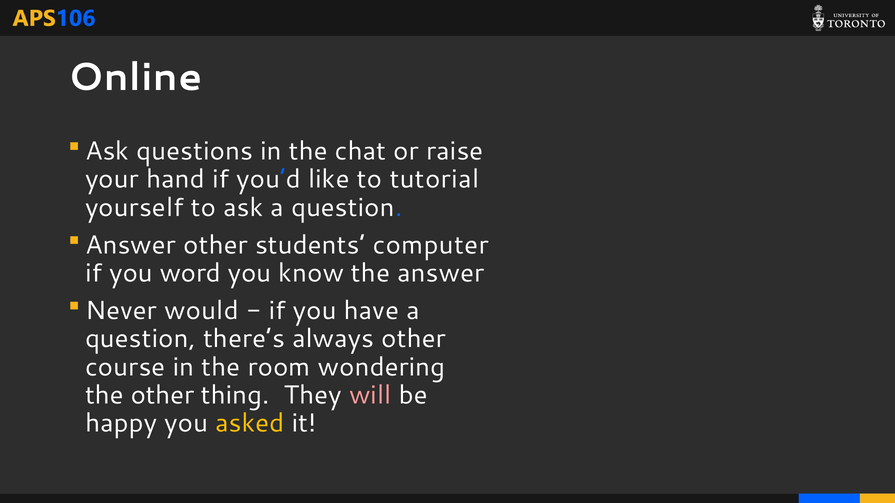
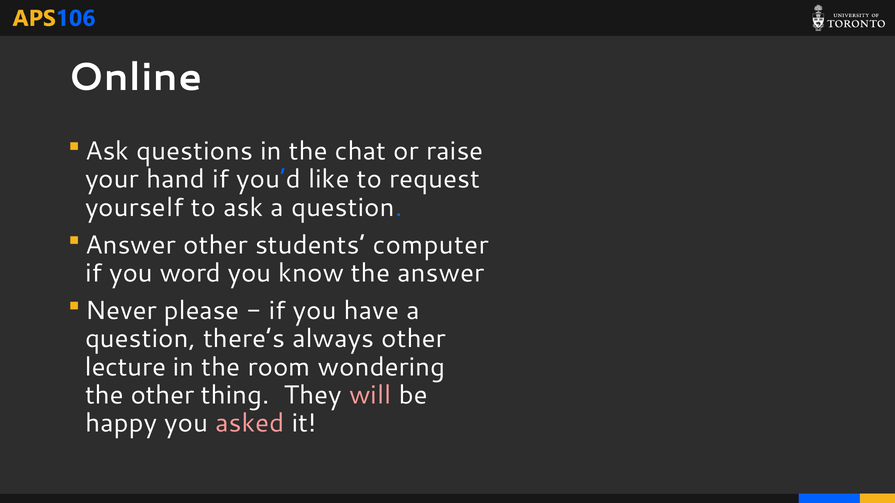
tutorial: tutorial -> request (435, 180)
would: would -> please (202, 311)
course: course -> lecture (125, 367)
asked colour: yellow -> pink (250, 424)
